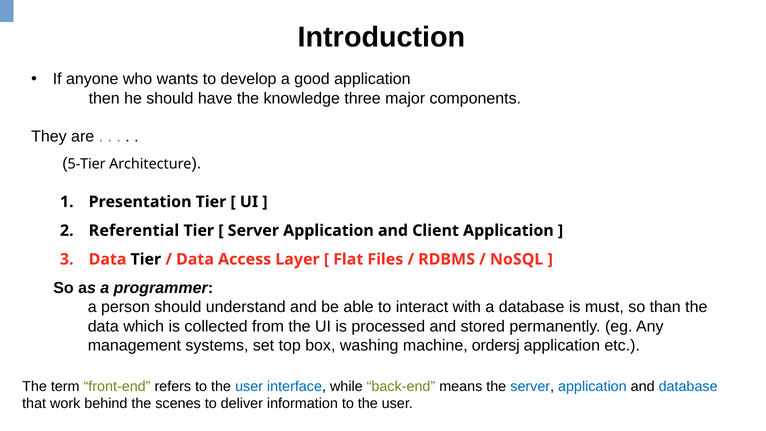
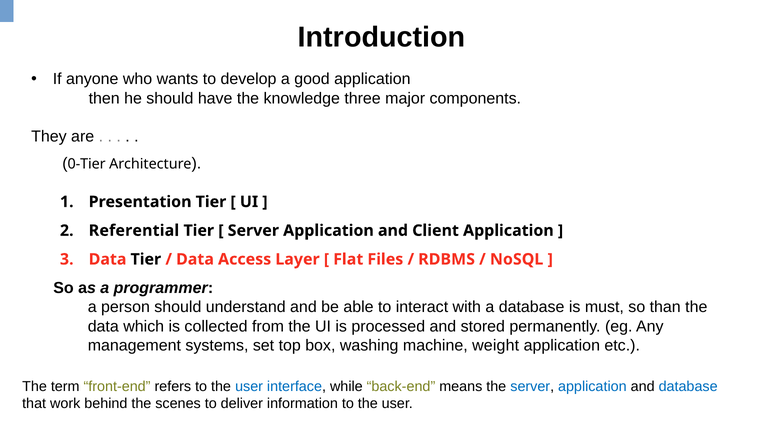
5-Tier: 5-Tier -> 0-Tier (87, 164)
ordersj: ordersj -> weight (496, 345)
